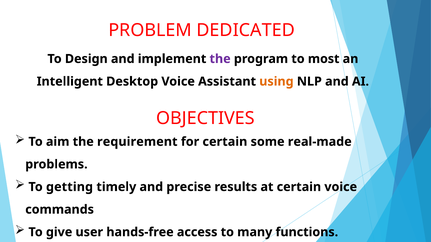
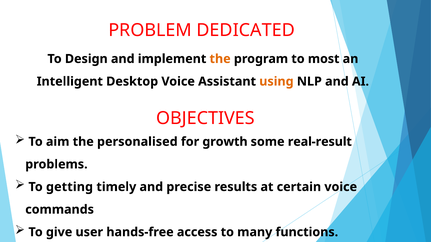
the colour: purple -> orange (220, 59)
requirement: requirement -> personalised (137, 142)
for certain: certain -> growth (225, 142)
real-made: real-made -> real-result (320, 142)
